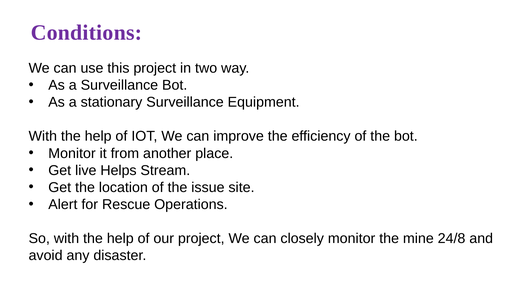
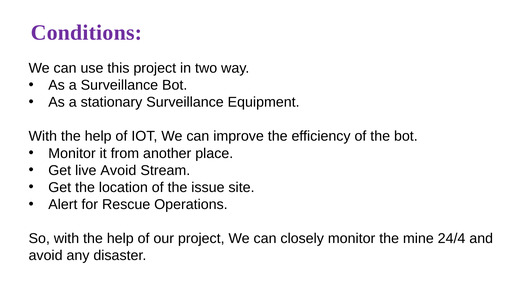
live Helps: Helps -> Avoid (118, 171)
24/8: 24/8 -> 24/4 (452, 239)
